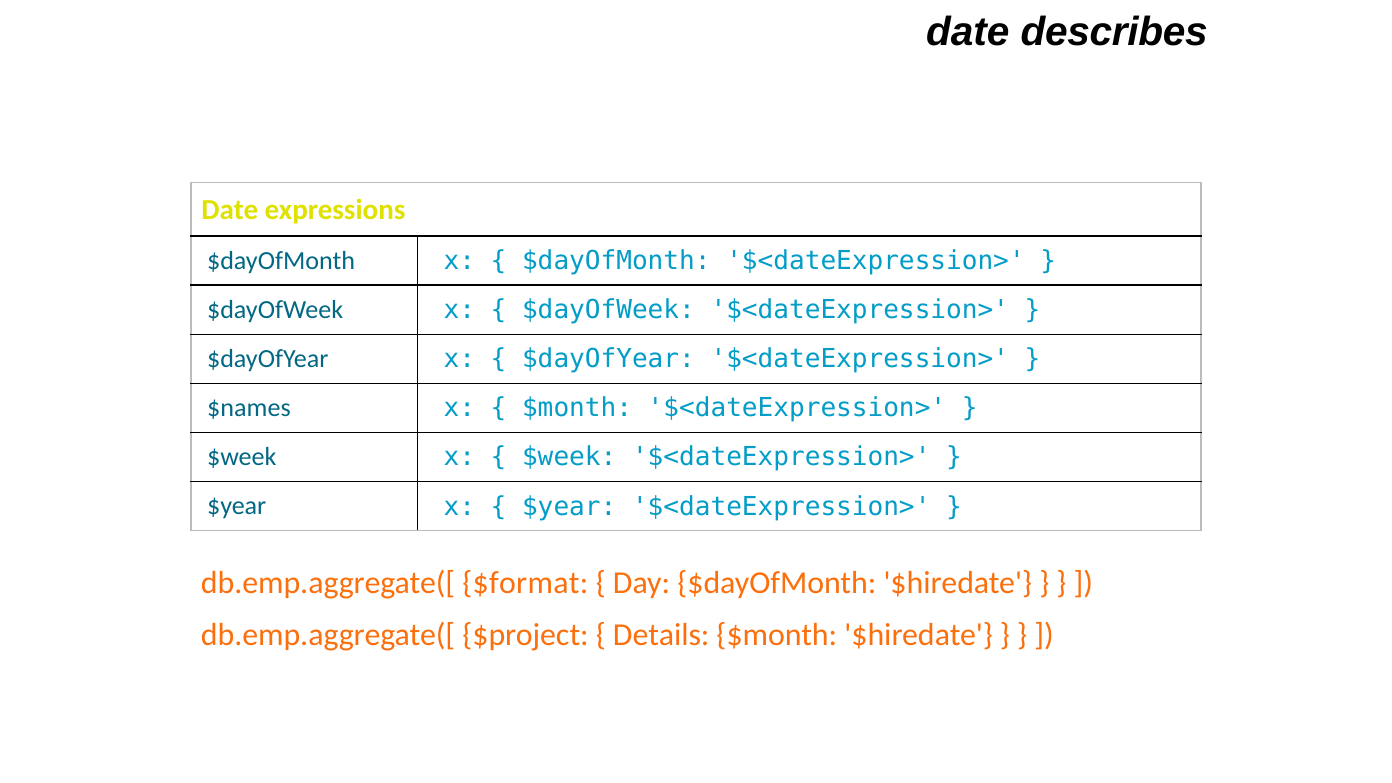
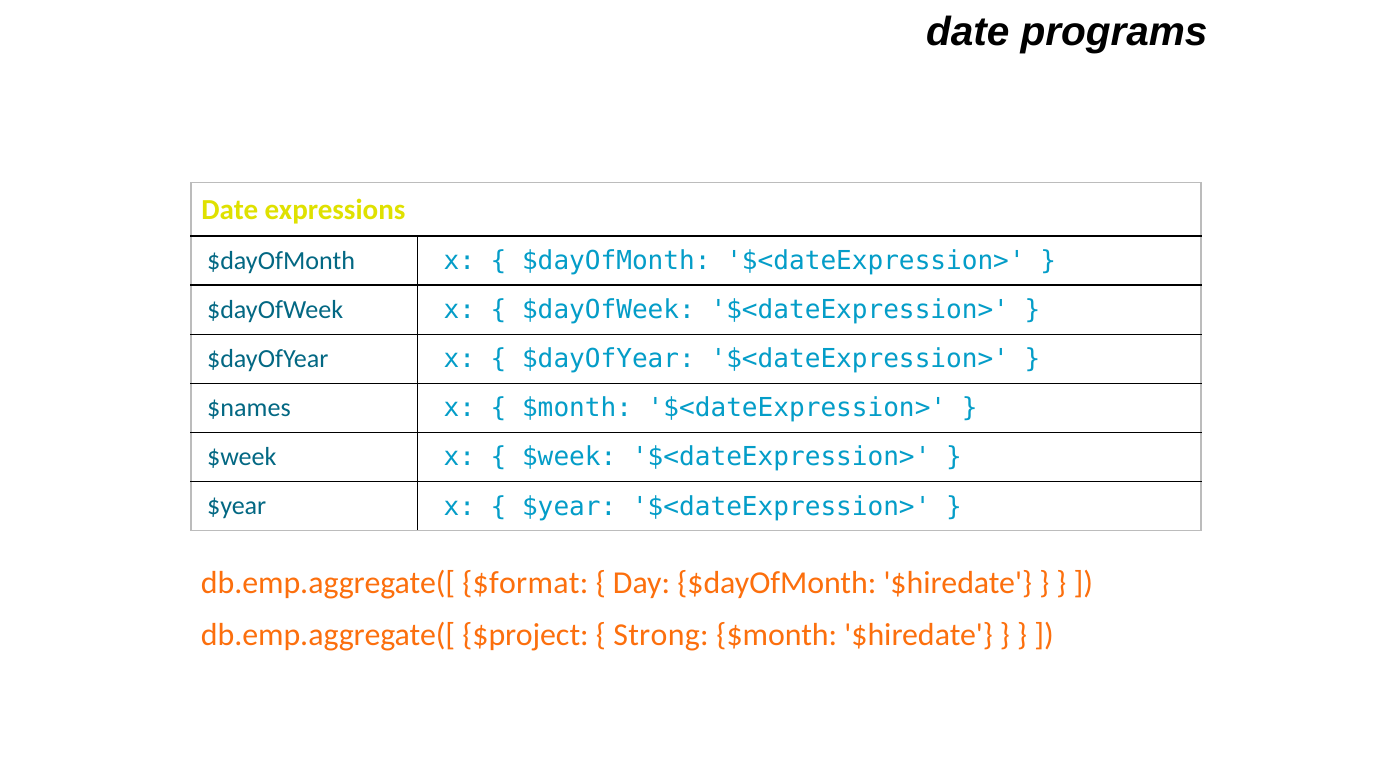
describes: describes -> programs (1114, 32)
Details: Details -> Strong (661, 636)
